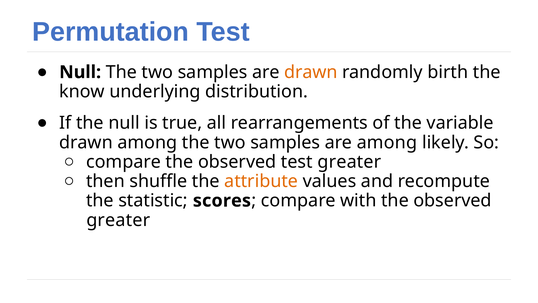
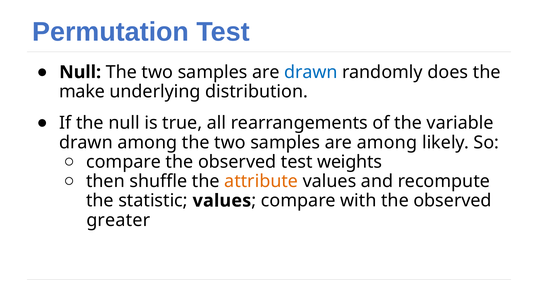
drawn colour: orange -> blue (311, 72)
birth: birth -> does (448, 72)
know: know -> make (82, 92)
test greater: greater -> weights (350, 162)
statistic scores: scores -> values (222, 200)
